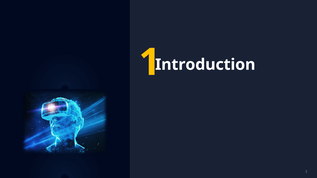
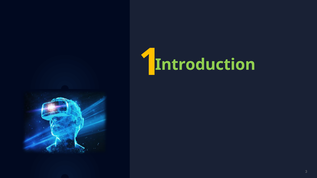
Introduction colour: white -> light green (205, 65)
